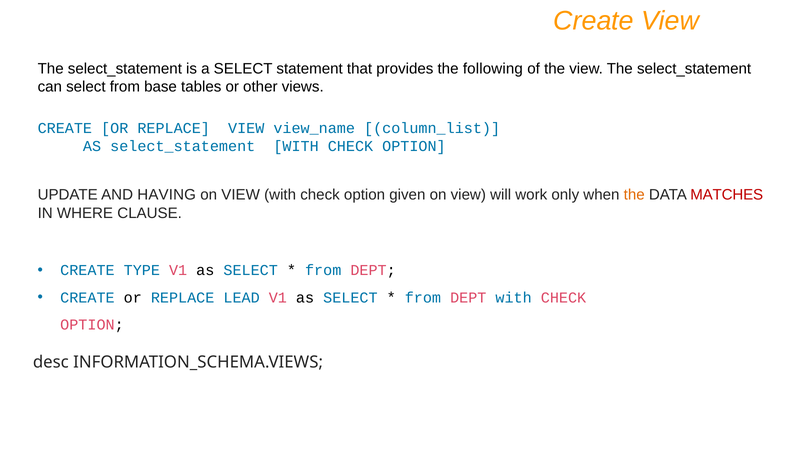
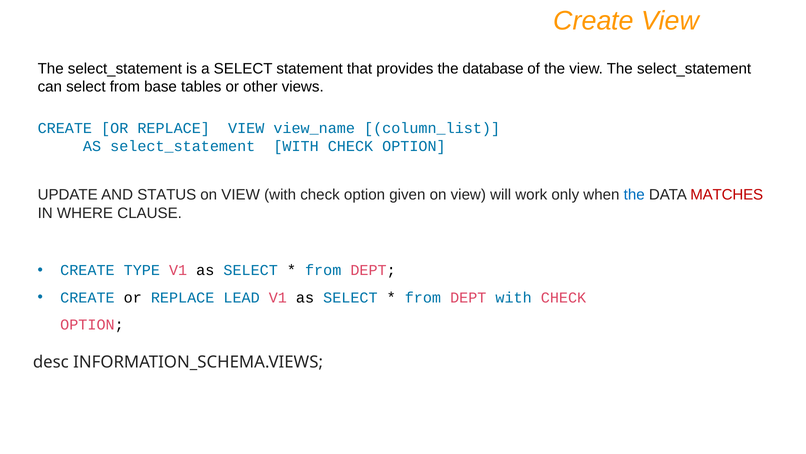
following: following -> database (493, 68)
HAVING: HAVING -> STATUS (167, 195)
the colour: orange -> blue (634, 195)
